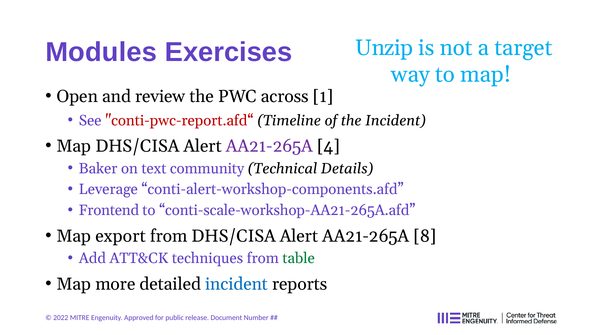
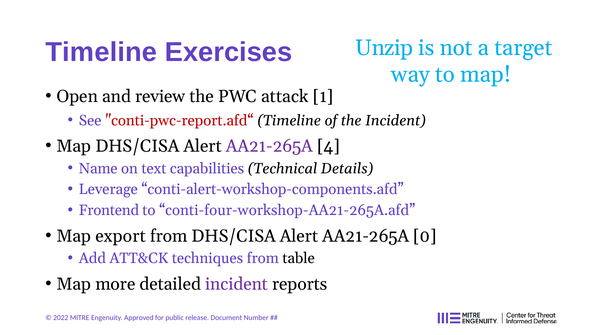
Modules: Modules -> Timeline (101, 52)
across: across -> attack (285, 96)
Baker: Baker -> Name (98, 168)
community: community -> capabilities (207, 168)
conti-scale-workshop-AA21-265A.afd: conti-scale-workshop-AA21-265A.afd -> conti-four-workshop-AA21-265A.afd (287, 210)
8: 8 -> 0 (425, 236)
table colour: green -> black (299, 258)
incident colour: blue -> purple (237, 284)
